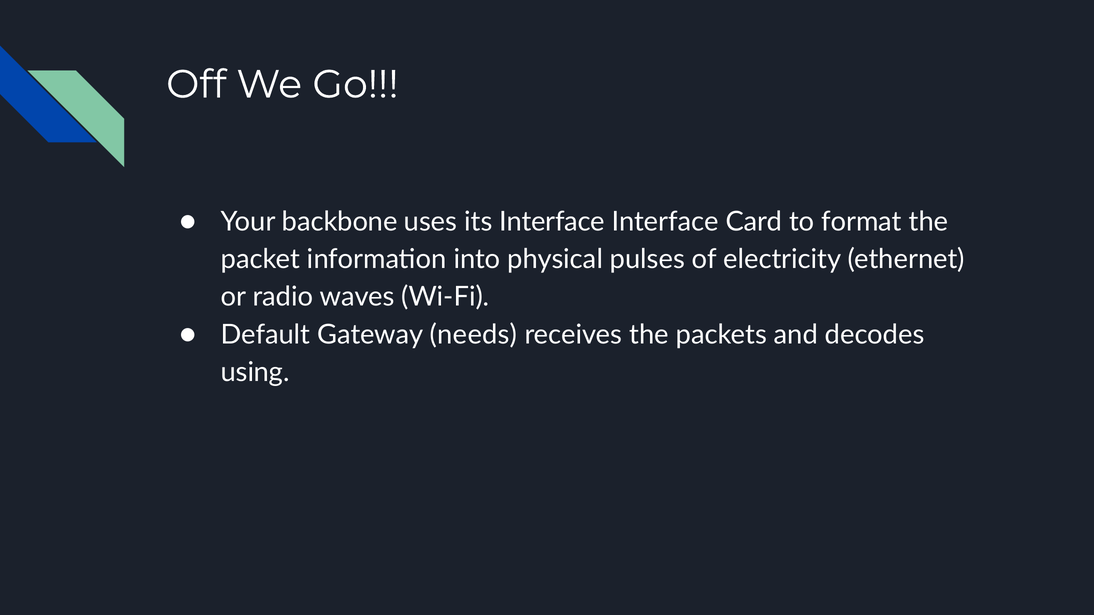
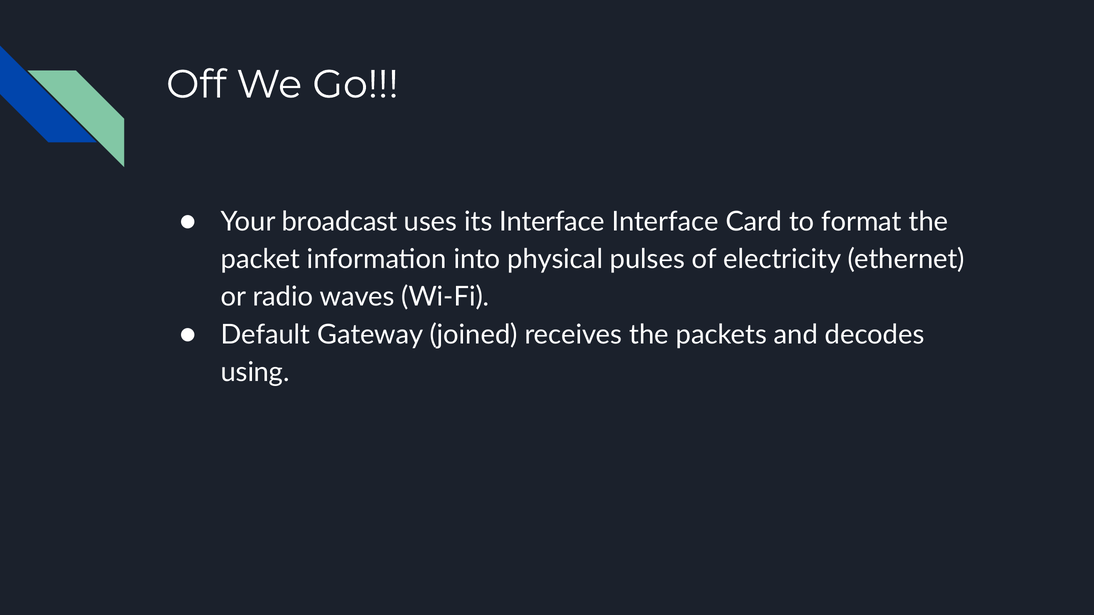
backbone: backbone -> broadcast (340, 222)
needs: needs -> joined (474, 335)
